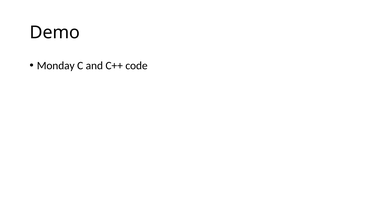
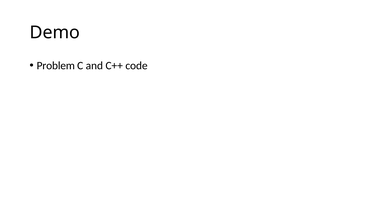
Monday: Monday -> Problem (56, 66)
